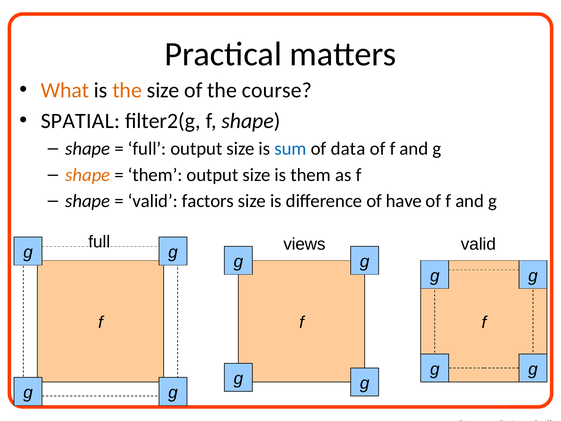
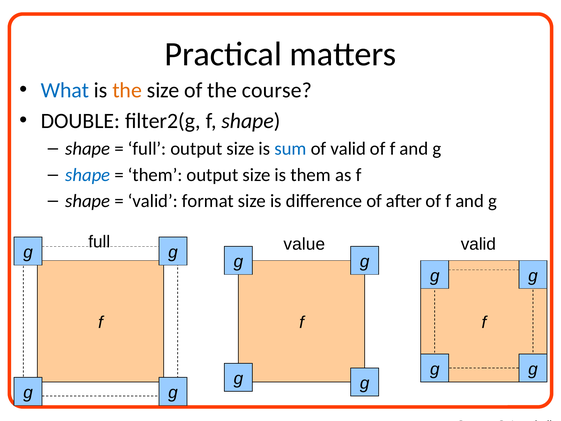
What colour: orange -> blue (65, 90)
SPATIAL: SPATIAL -> DOUBLE (80, 121)
of data: data -> valid (348, 149)
shape colour: orange -> blue (88, 175)
factors: factors -> format (208, 201)
have: have -> after (404, 201)
views: views -> value (304, 244)
